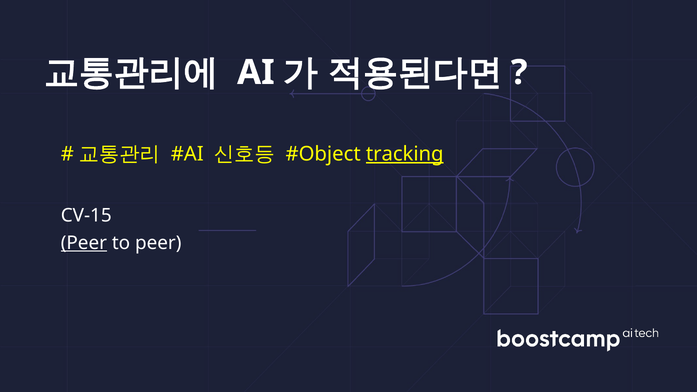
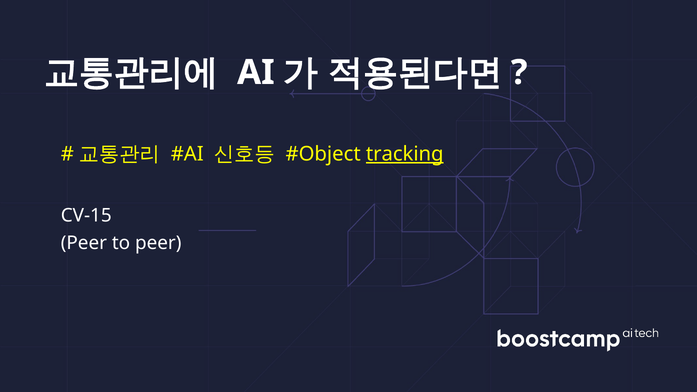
Peer underline: present -> none (84, 243)
